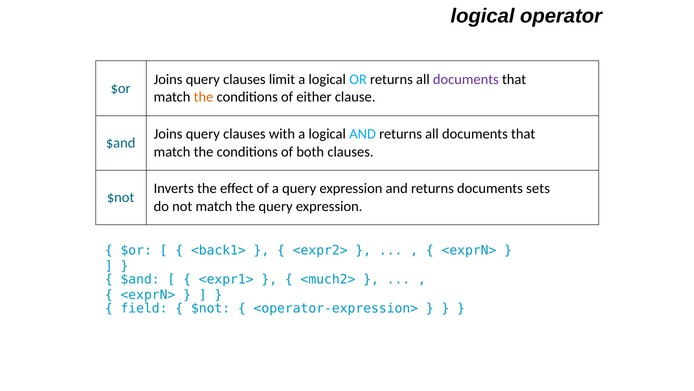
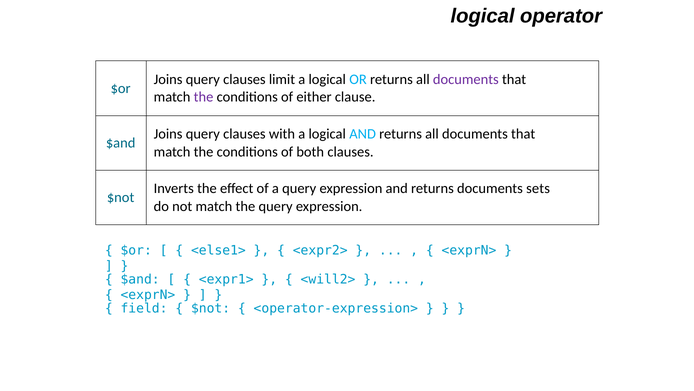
the colour: orange -> purple (204, 97)
<back1>: <back1> -> <else1> (218, 250)
<much2>: <much2> -> <will2> (328, 279)
